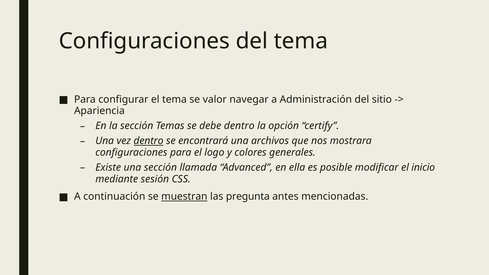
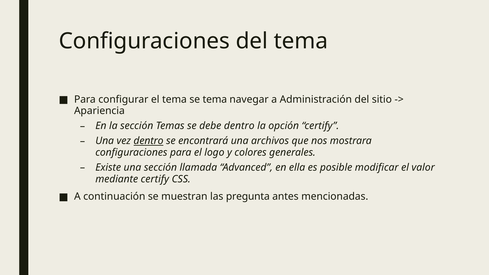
se valor: valor -> tema (215, 99)
inicio: inicio -> valor (423, 168)
mediante sesión: sesión -> certify (155, 179)
muestran underline: present -> none (184, 197)
